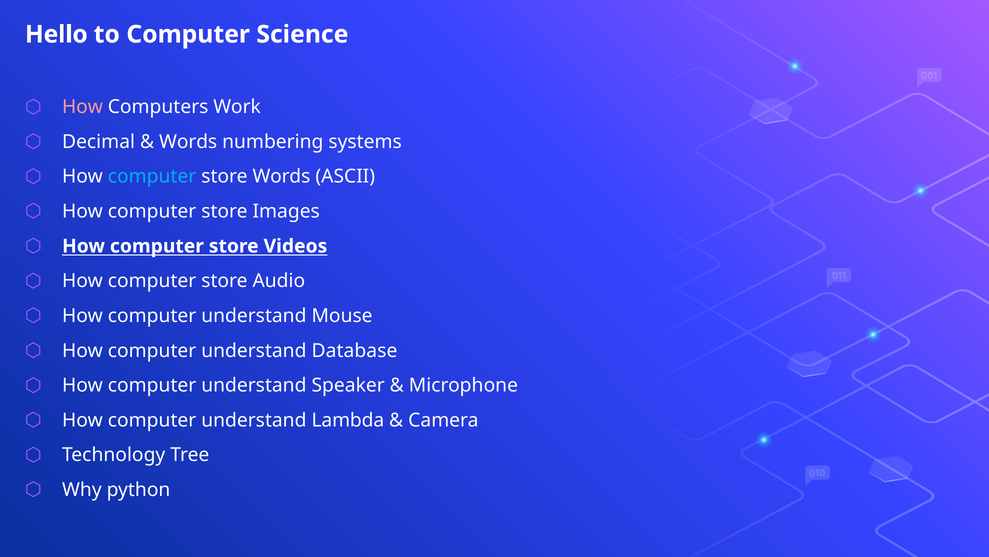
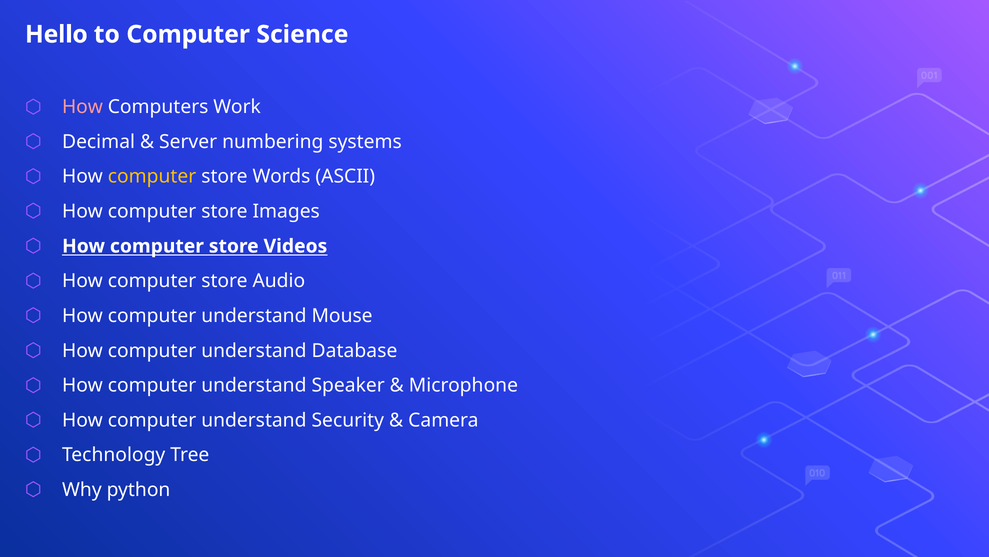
Words: Words -> Server (188, 142)
computer colour: light blue -> yellow (152, 176)
Lambda: Lambda -> Security (348, 420)
